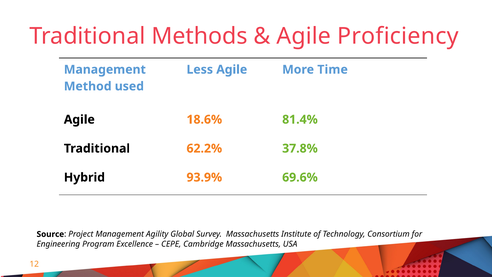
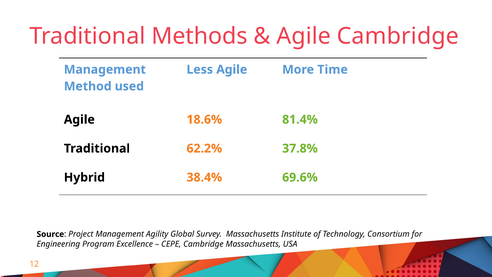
Agile Proficiency: Proficiency -> Cambridge (398, 36)
93.9%: 93.9% -> 38.4% (204, 177)
